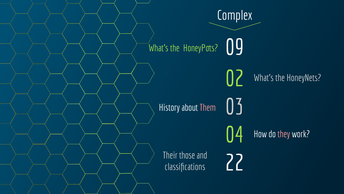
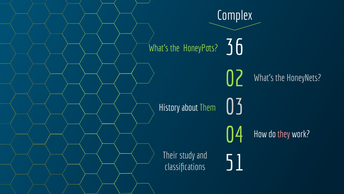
09: 09 -> 36 (235, 47)
Them colour: pink -> light green (208, 107)
those: those -> study (187, 155)
22: 22 -> 51 (235, 163)
